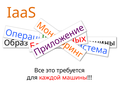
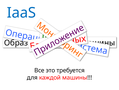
IaaS colour: orange -> blue (21, 13)
